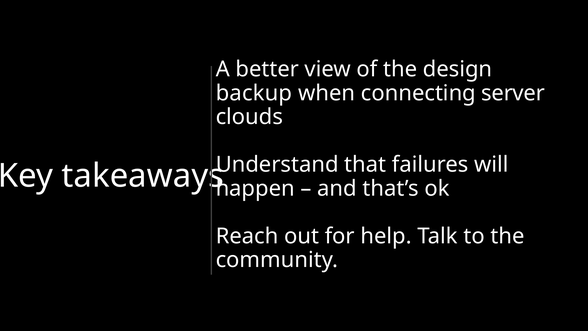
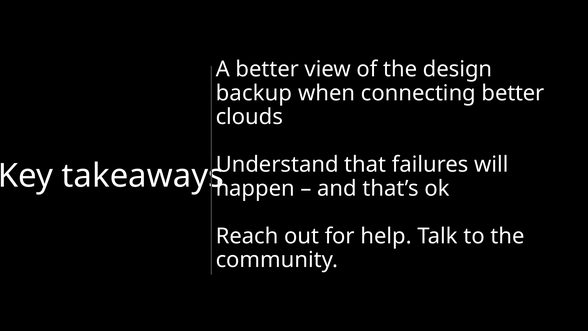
connecting server: server -> better (513, 93)
